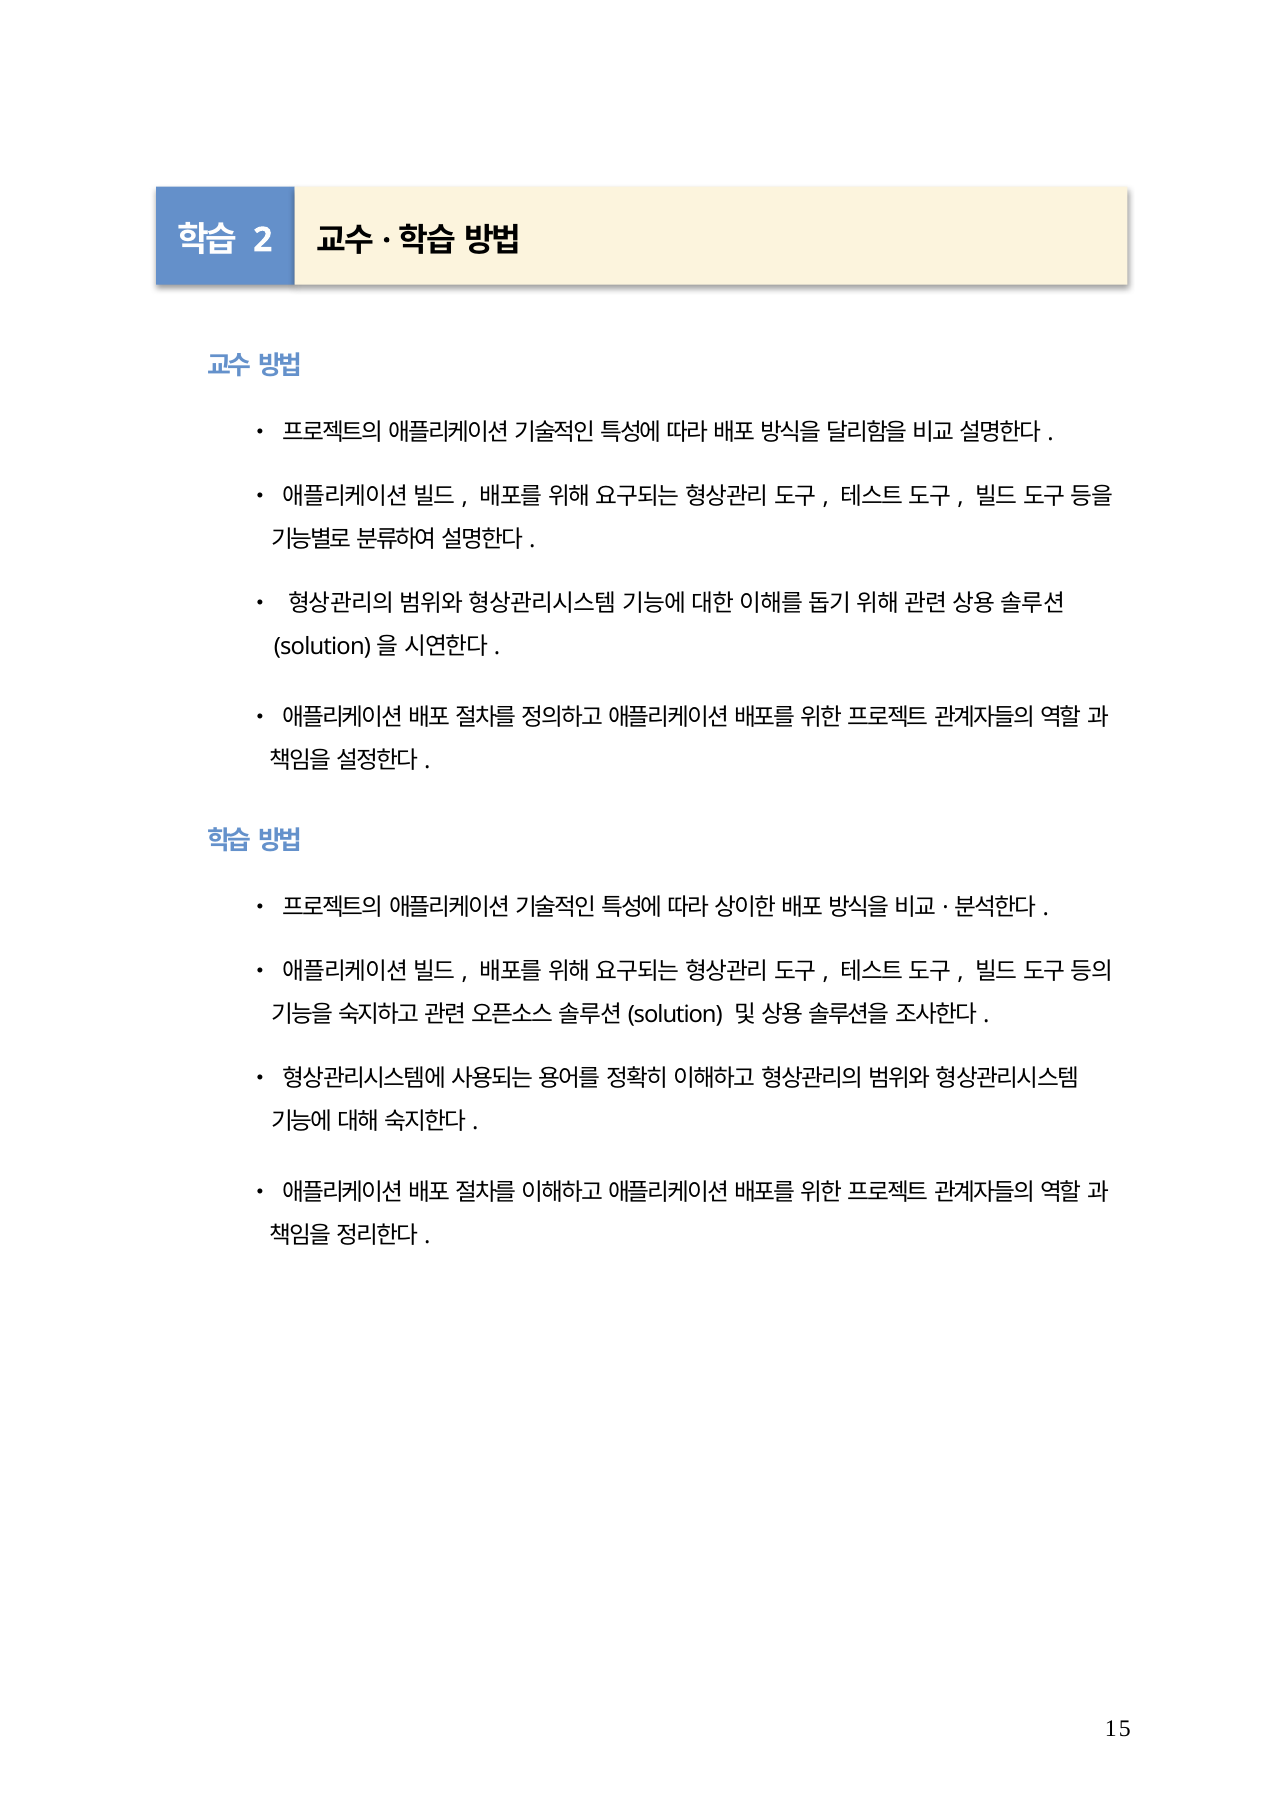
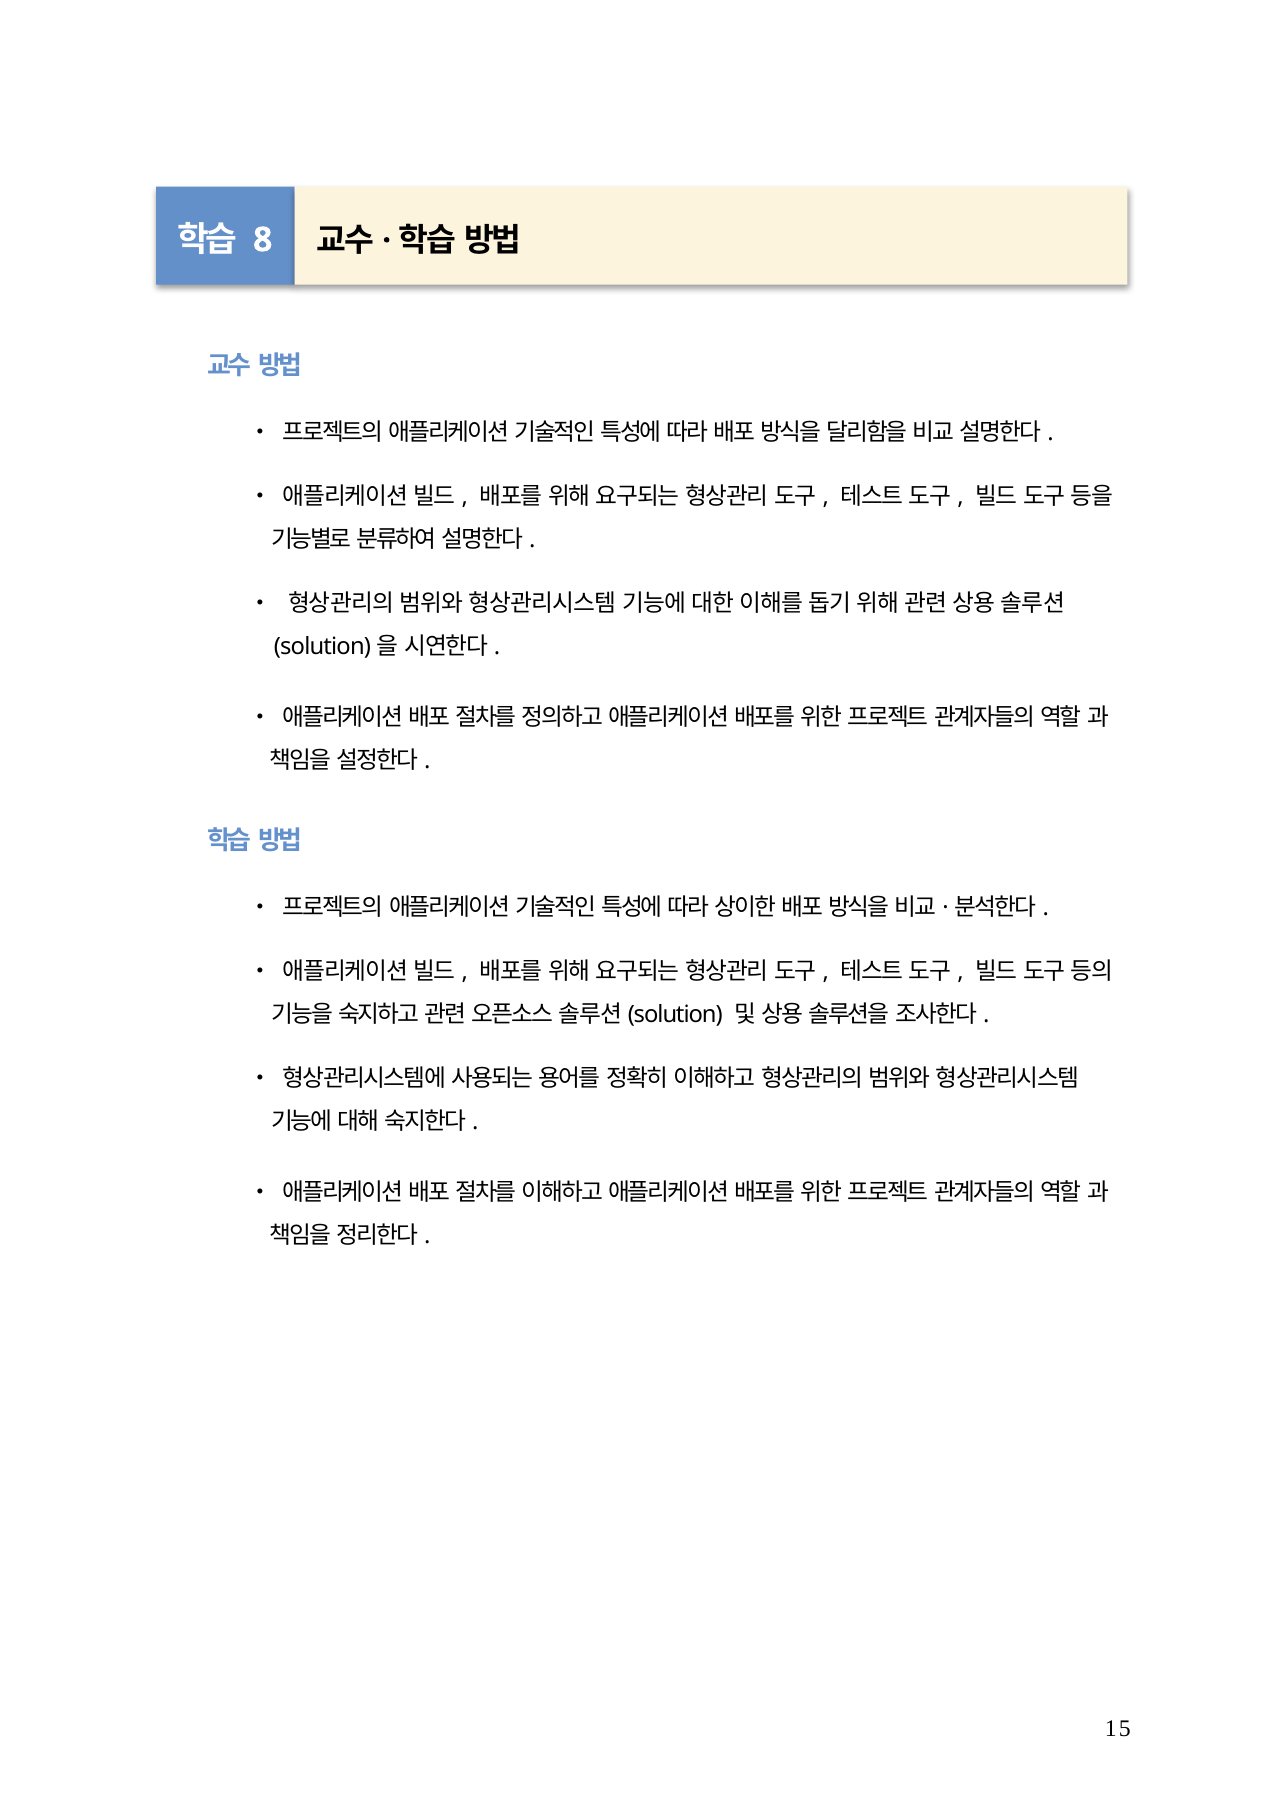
2: 2 -> 8 (263, 240)
